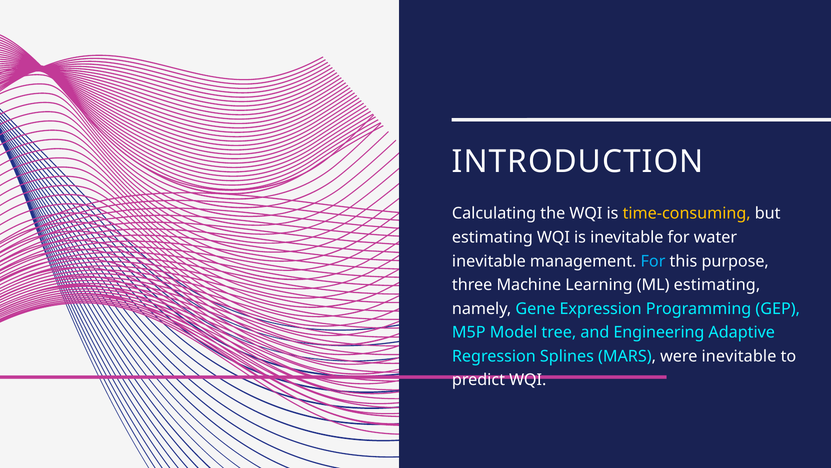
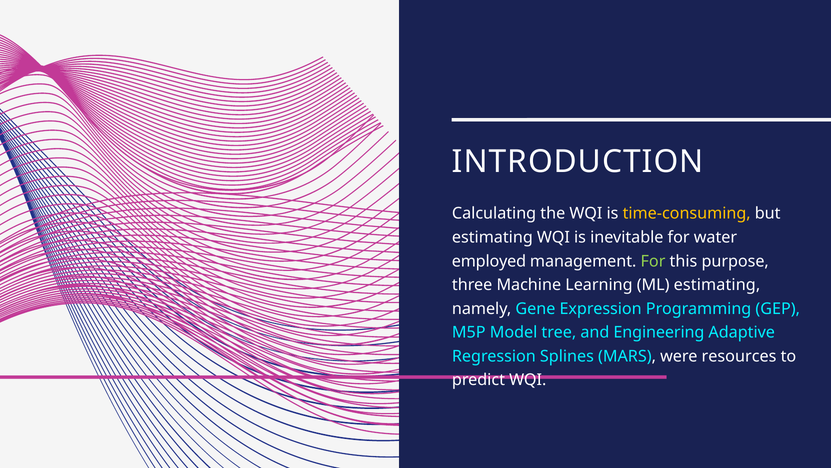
inevitable: inevitable -> employed (489, 261)
For colour: light blue -> light green (653, 261)
were inevitable: inevitable -> resources (739, 356)
